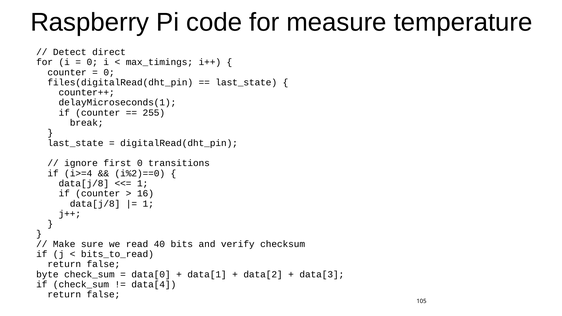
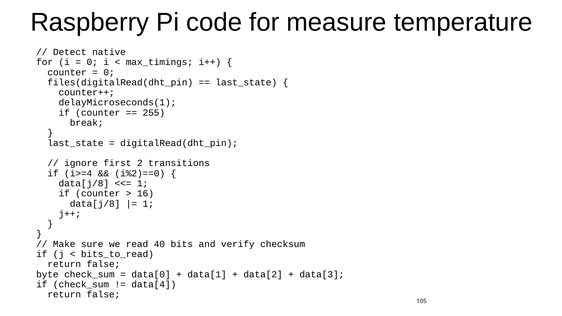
direct: direct -> native (109, 52)
first 0: 0 -> 2 (140, 163)
